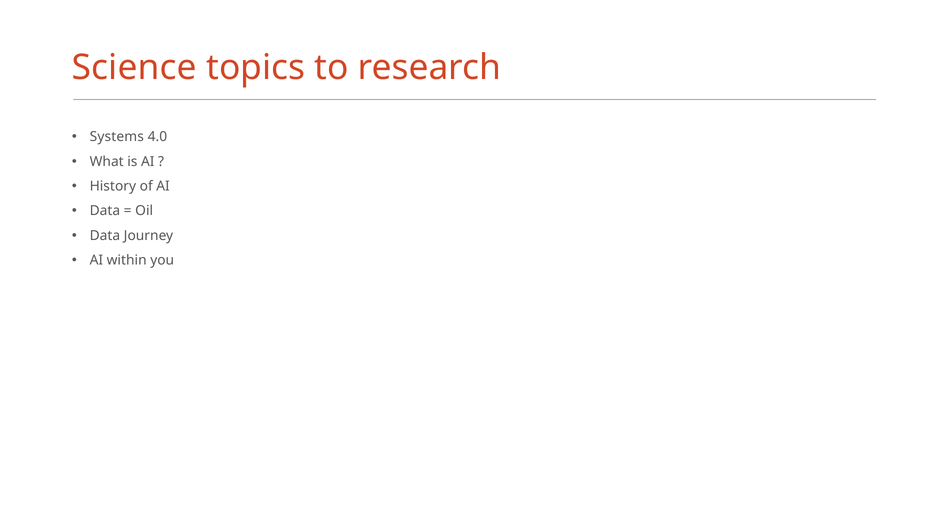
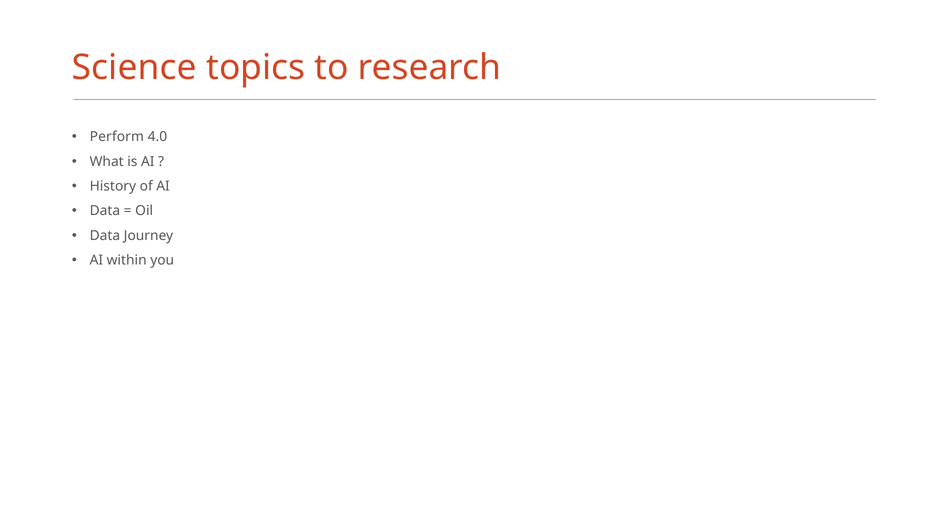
Systems: Systems -> Perform (117, 137)
